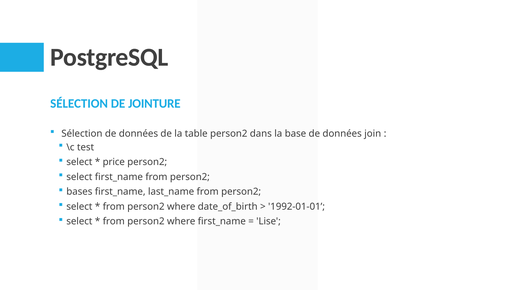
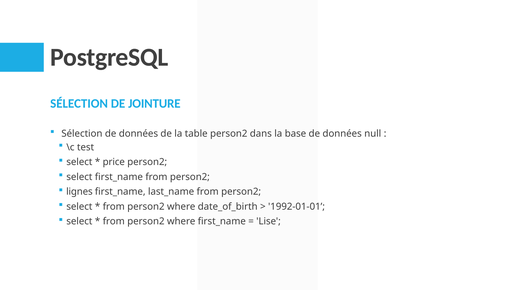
join: join -> null (373, 133)
bases: bases -> lignes (79, 192)
